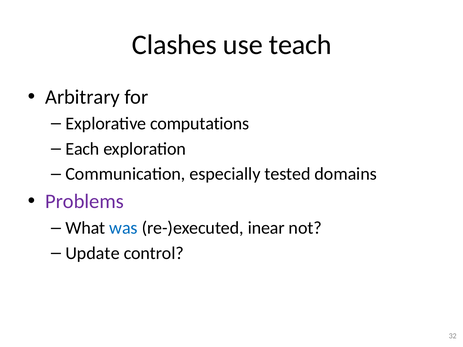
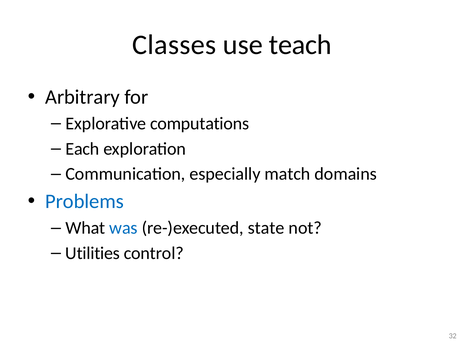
Clashes: Clashes -> Classes (174, 45)
tested: tested -> match (288, 174)
Problems colour: purple -> blue (84, 202)
inear: inear -> state (266, 228)
Update: Update -> Utilities (93, 253)
